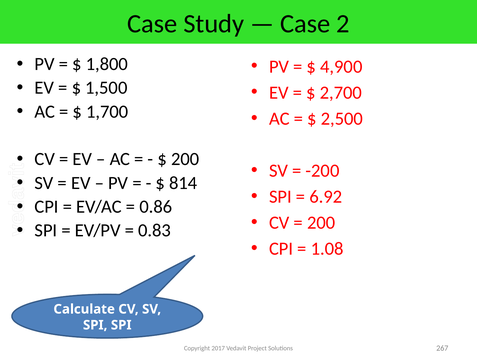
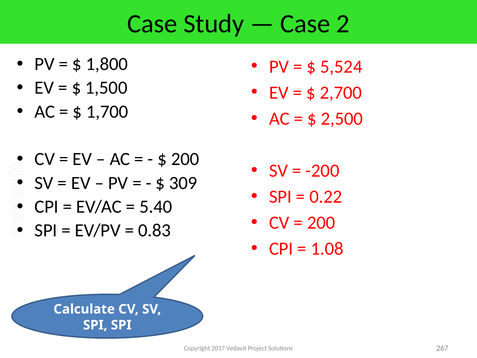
4,900: 4,900 -> 5,524 (341, 66)
814: 814 -> 309 (183, 183)
6.92: 6.92 -> 0.22 (326, 196)
0.86: 0.86 -> 5.40 (156, 207)
